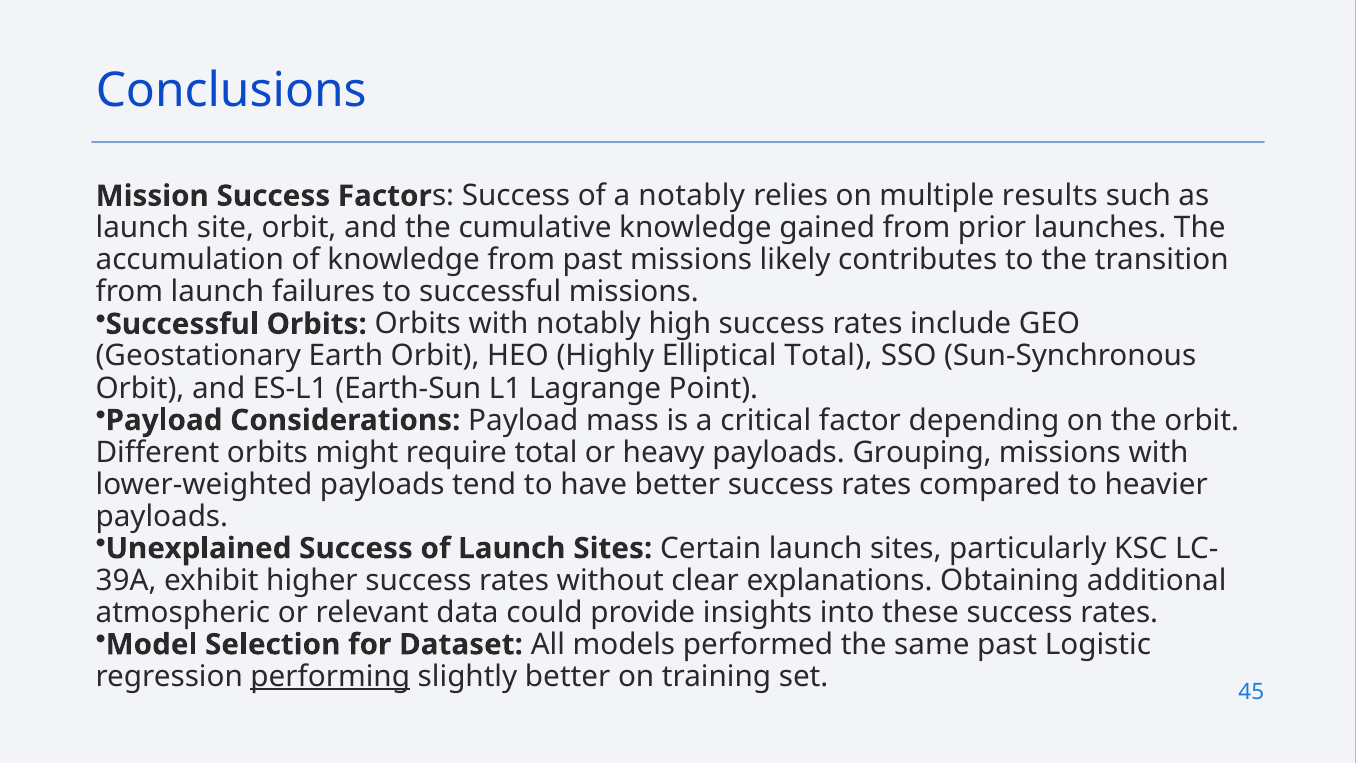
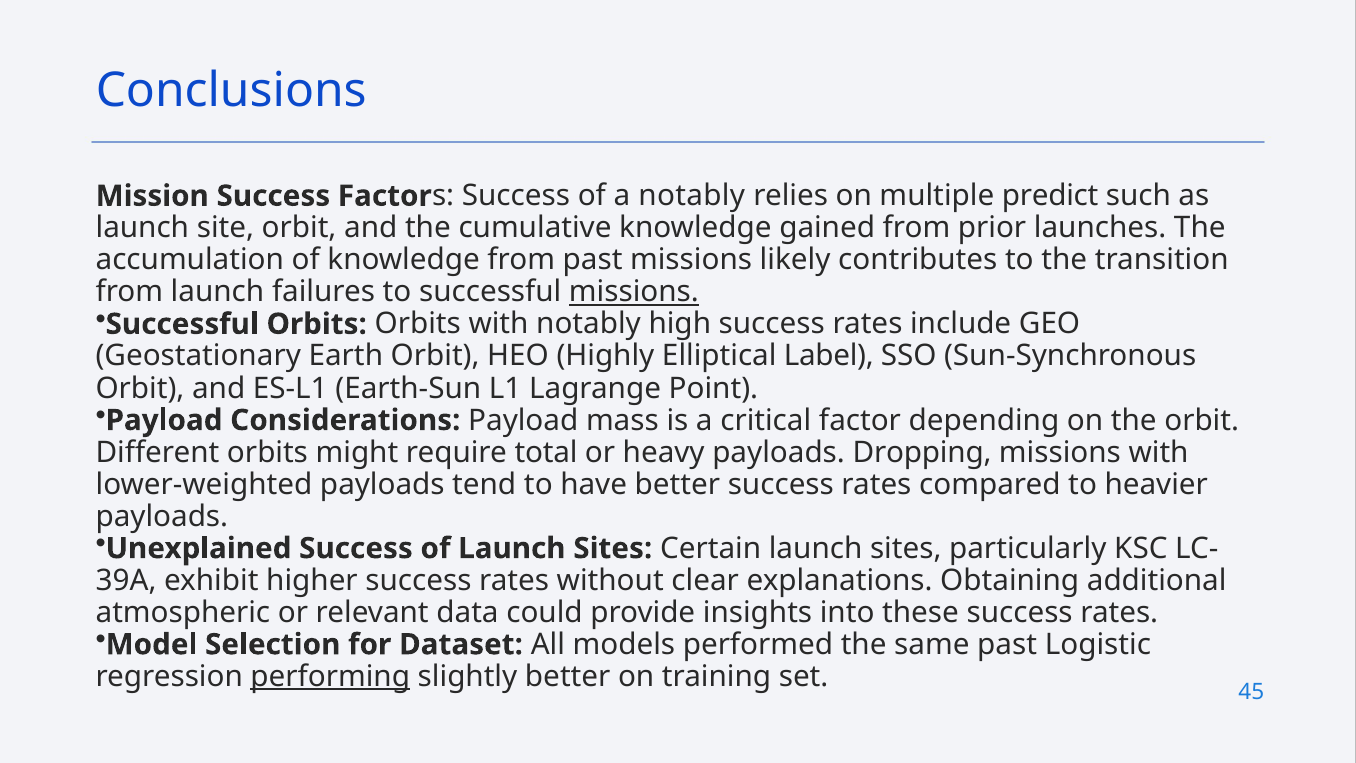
results: results -> predict (1050, 196)
missions underline: none -> present (634, 292)
Elliptical Total: Total -> Label (829, 356)
Grouping: Grouping -> Dropping (922, 452)
